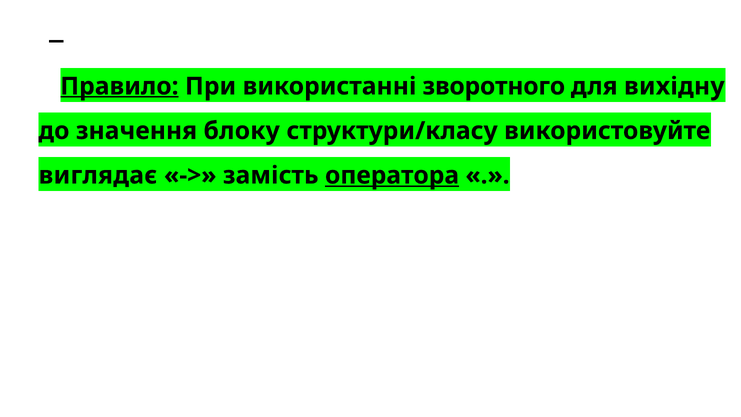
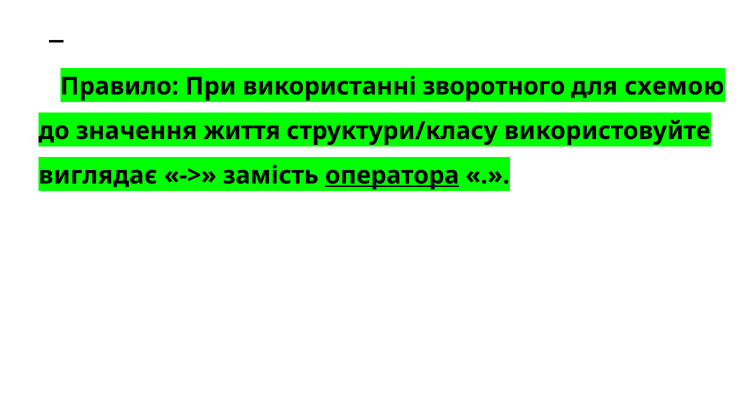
Правило underline: present -> none (119, 86)
вихідну: вихідну -> схемою (674, 86)
блоку: блоку -> життя (242, 131)
